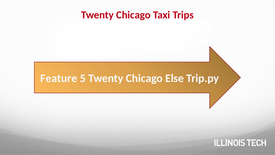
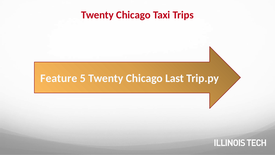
Else: Else -> Last (175, 78)
